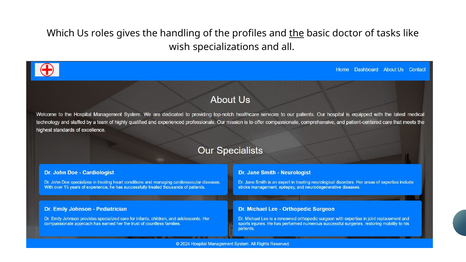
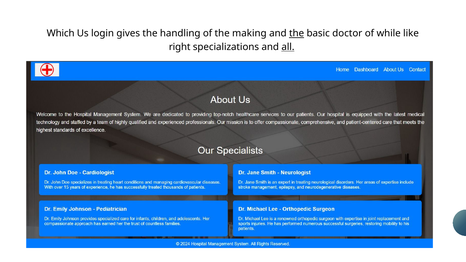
roles: roles -> login (103, 33)
profiles: profiles -> making (249, 33)
tasks: tasks -> while (389, 33)
wish: wish -> right (180, 47)
all underline: none -> present (288, 47)
